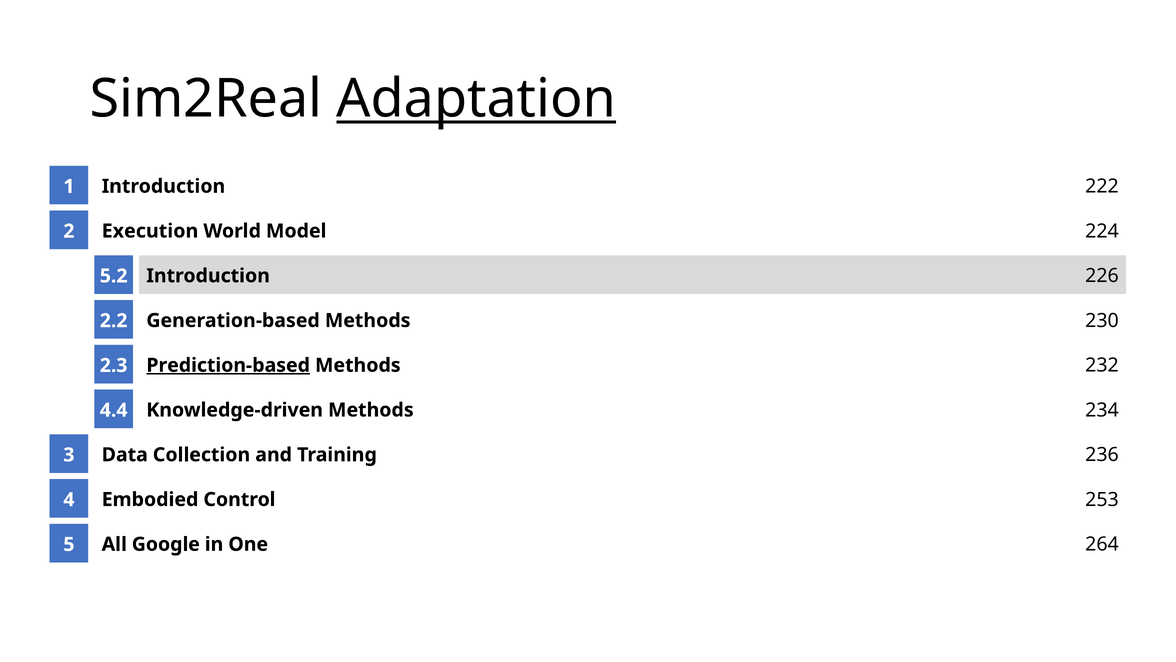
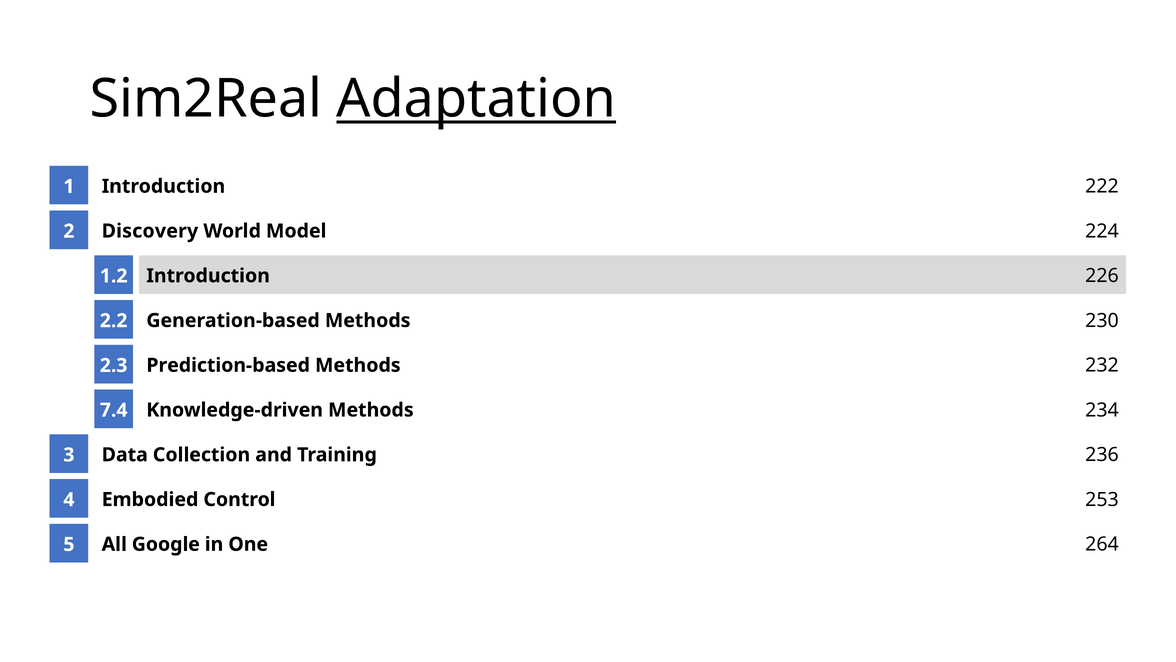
Execution: Execution -> Discovery (150, 231)
5.2: 5.2 -> 1.2 (114, 276)
Prediction-based underline: present -> none (228, 365)
4.4: 4.4 -> 7.4 (114, 410)
